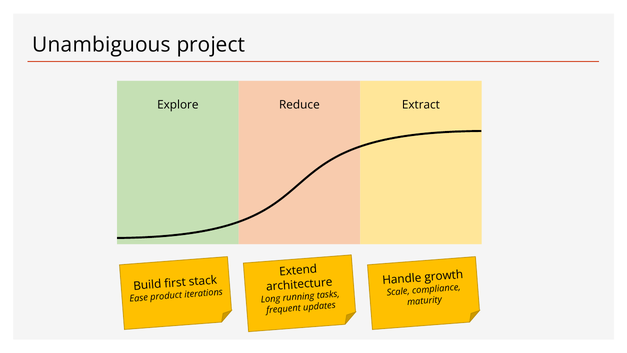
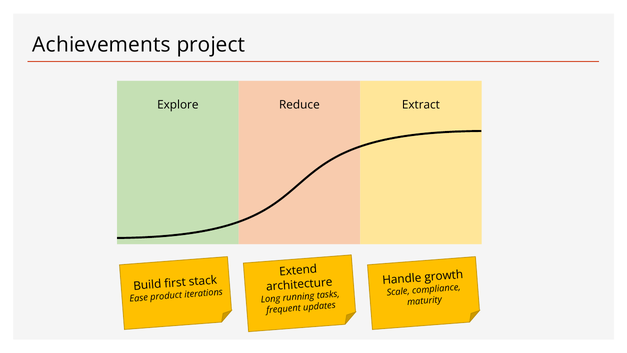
Unambiguous: Unambiguous -> Achievements (102, 45)
